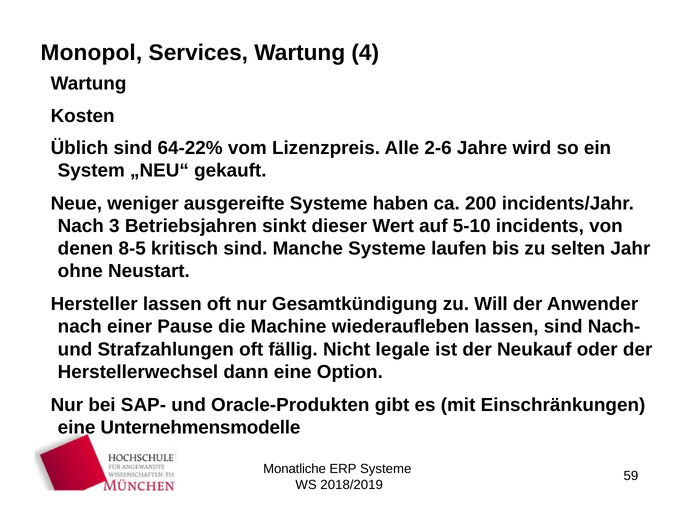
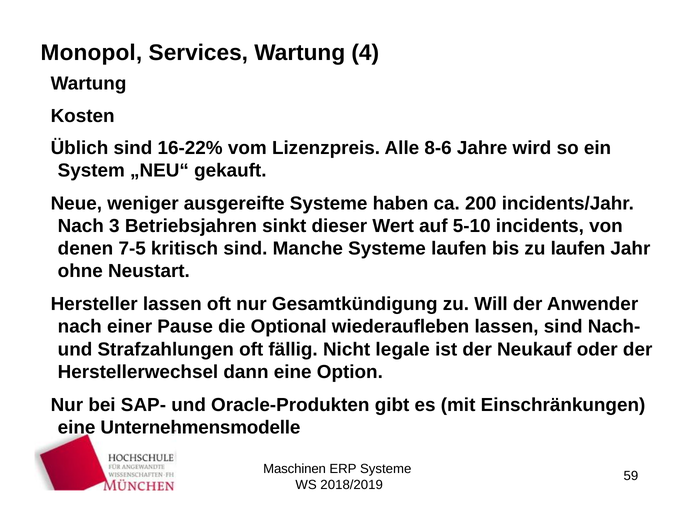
64-22%: 64-22% -> 16-22% (190, 148)
2-6: 2-6 -> 8-6 (438, 148)
8-5: 8-5 -> 7-5 (132, 249)
zu selten: selten -> laufen (578, 249)
Machine: Machine -> Optional (289, 327)
Monatliche: Monatliche -> Maschinen (295, 469)
